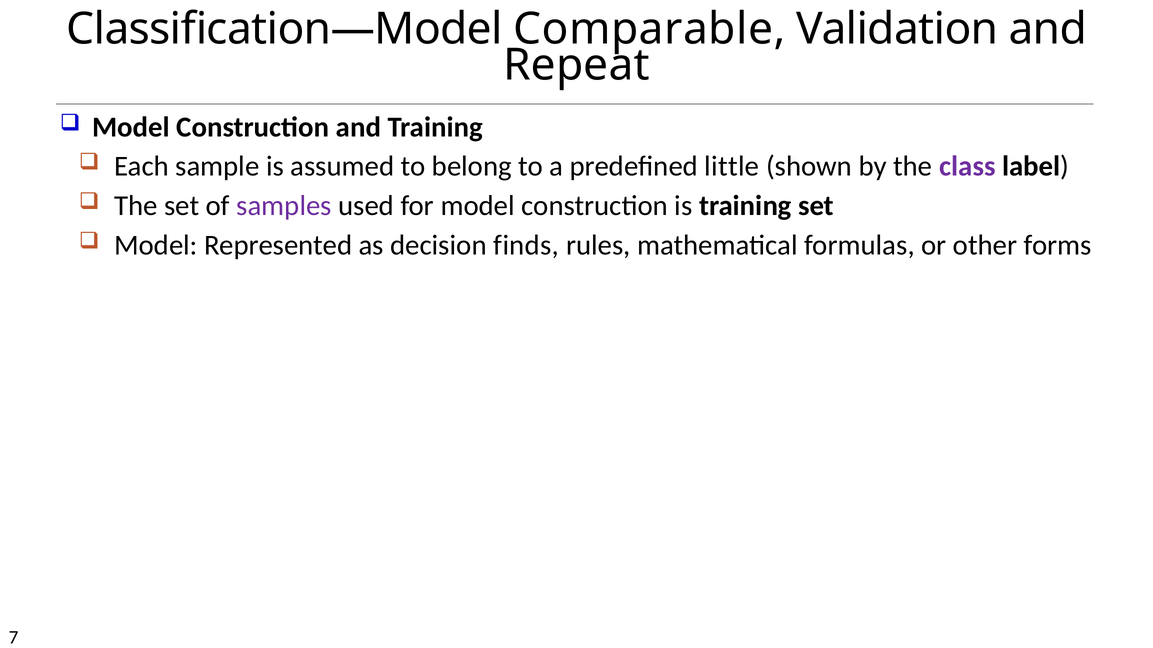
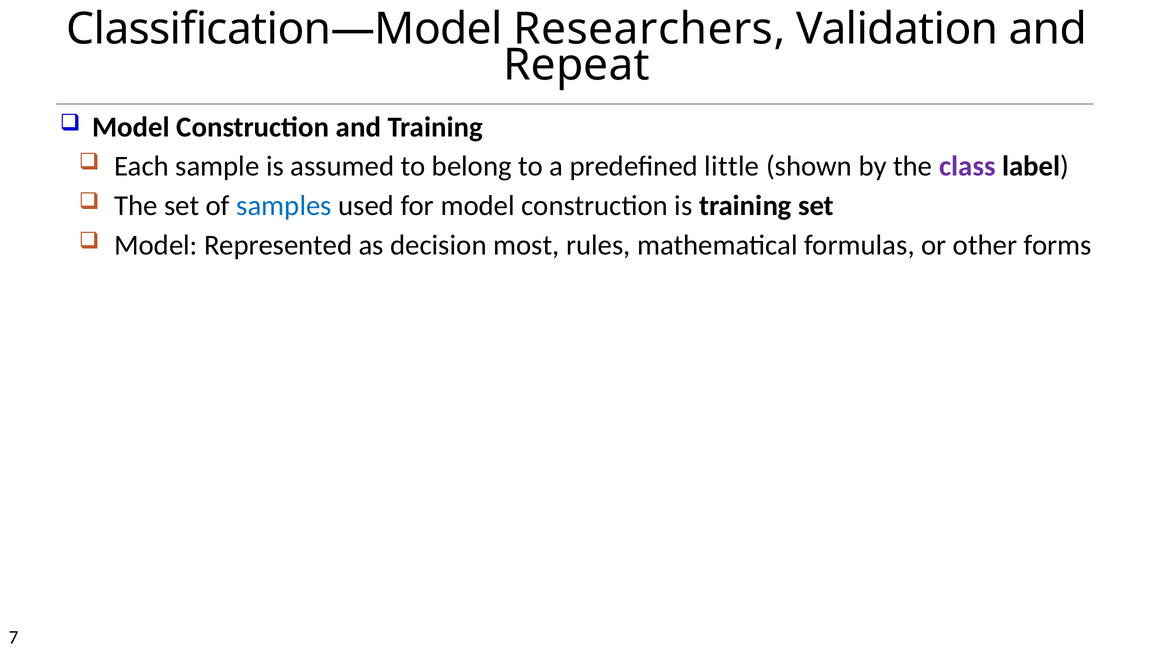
Comparable: Comparable -> Researchers (649, 29)
samples colour: purple -> blue (284, 206)
finds: finds -> most (526, 245)
